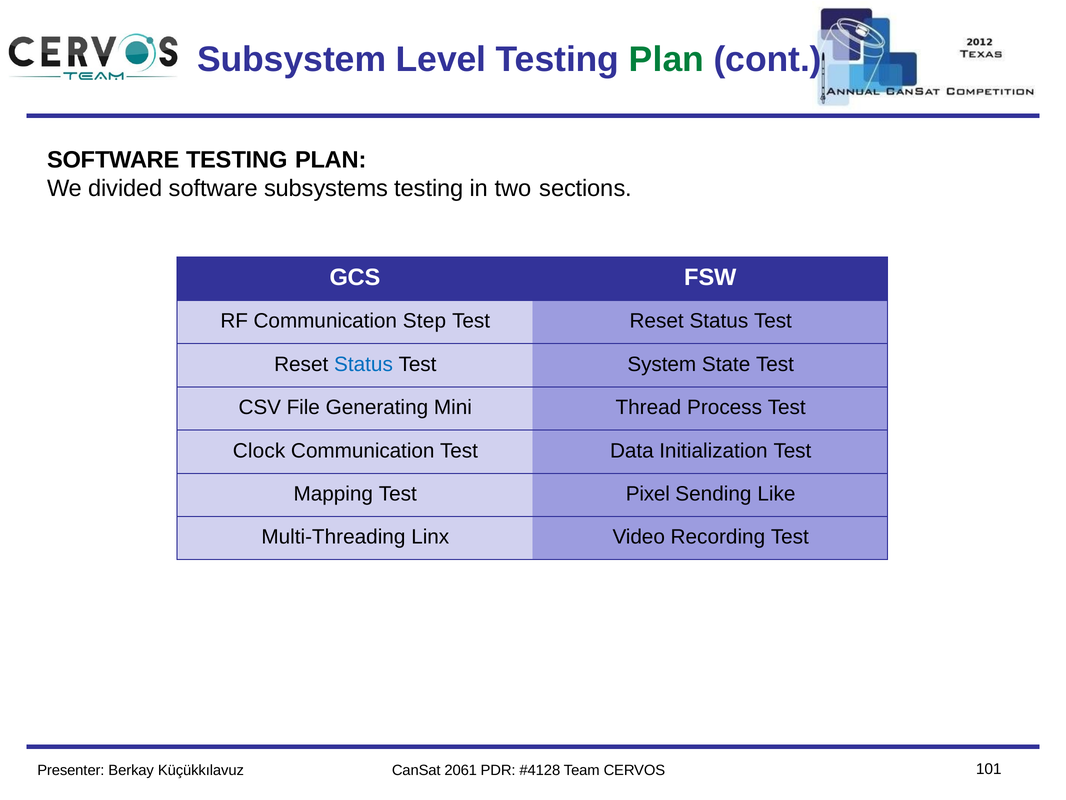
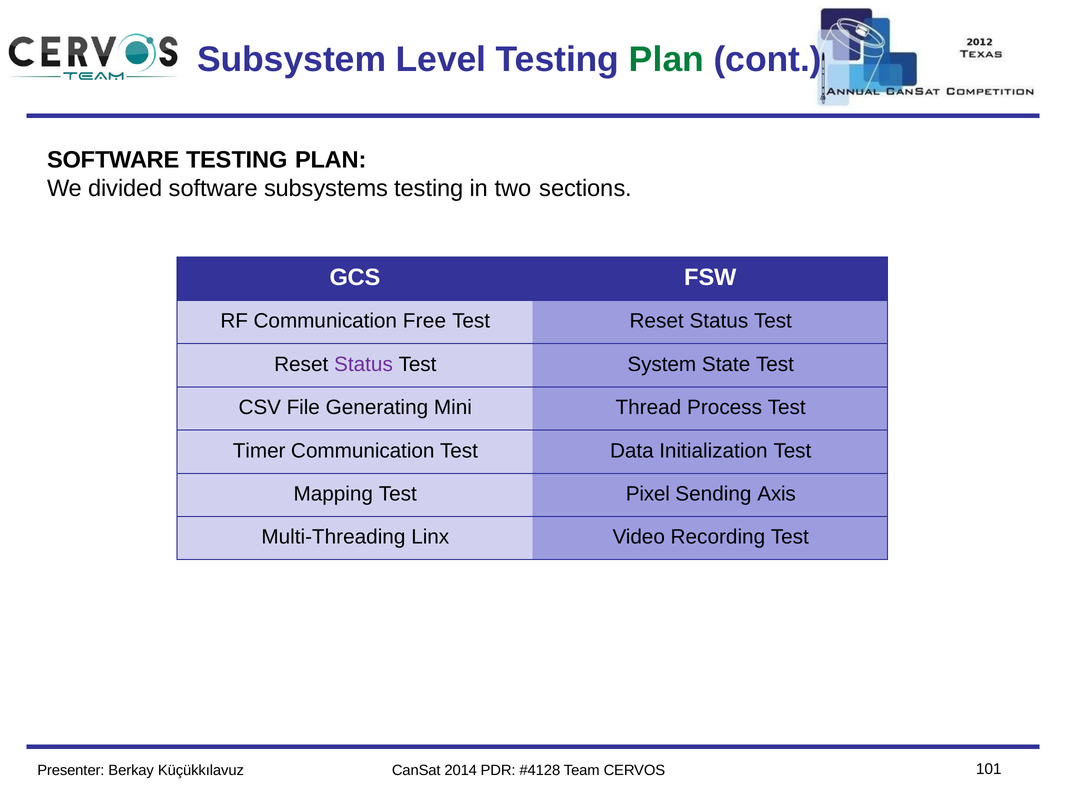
Step: Step -> Free (424, 321)
Status colour: blue -> purple (364, 364)
Clock: Clock -> Timer (259, 450)
Like: Like -> Axis (777, 494)
2061: 2061 -> 2014 (461, 770)
